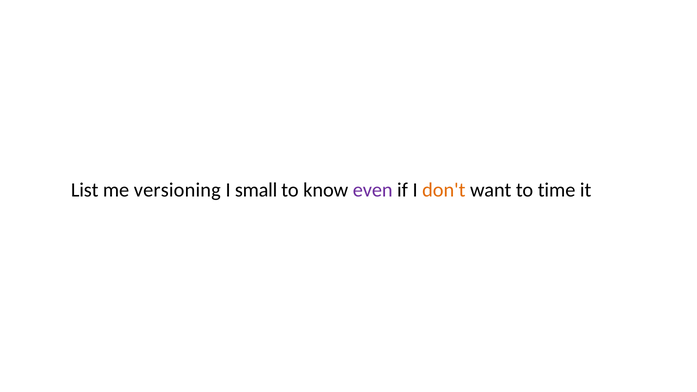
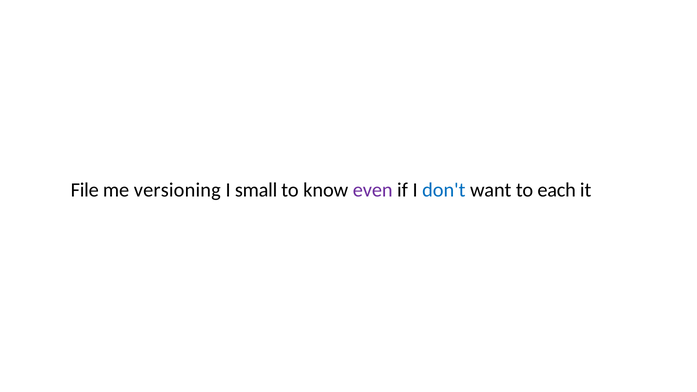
List: List -> File (85, 190)
don't colour: orange -> blue (444, 190)
time: time -> each (557, 190)
